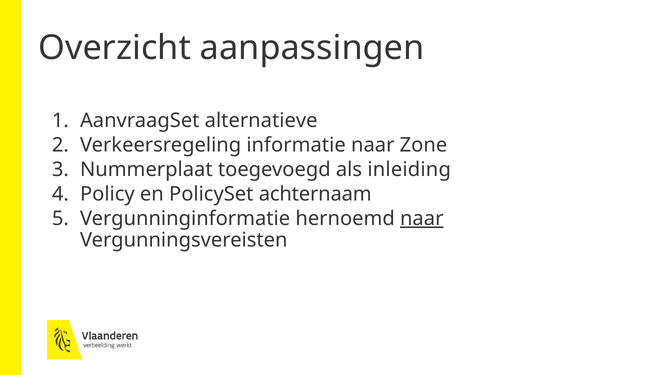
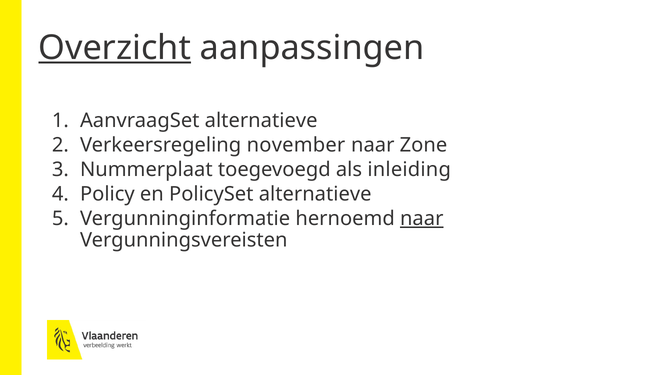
Overzicht underline: none -> present (115, 48)
informatie: informatie -> november (296, 145)
PolicySet achternaam: achternaam -> alternatieve (315, 194)
